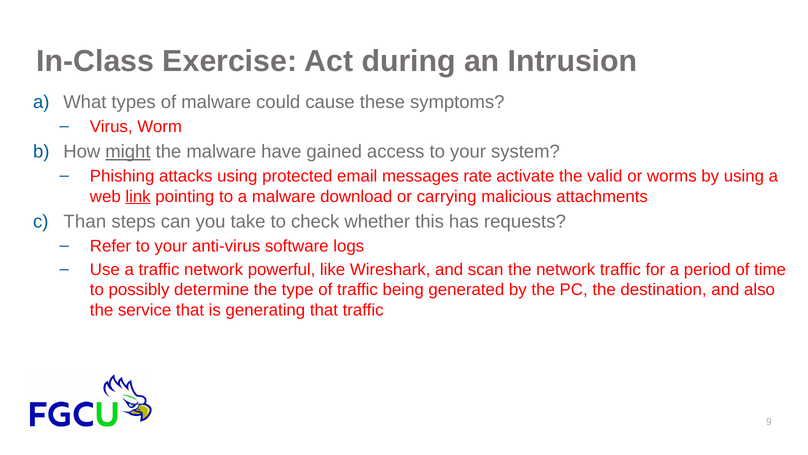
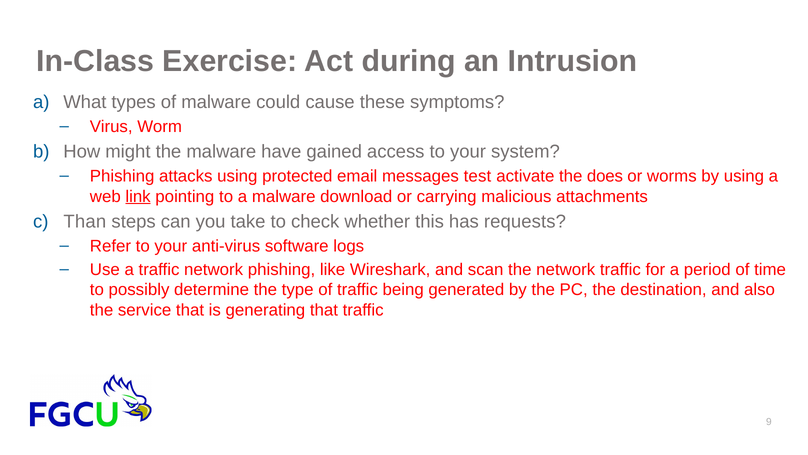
might underline: present -> none (128, 152)
rate: rate -> test (477, 176)
valid: valid -> does (605, 176)
network powerful: powerful -> phishing (281, 269)
